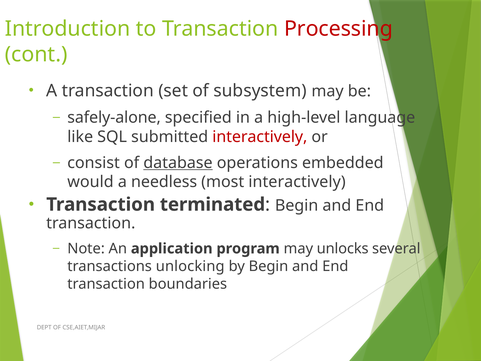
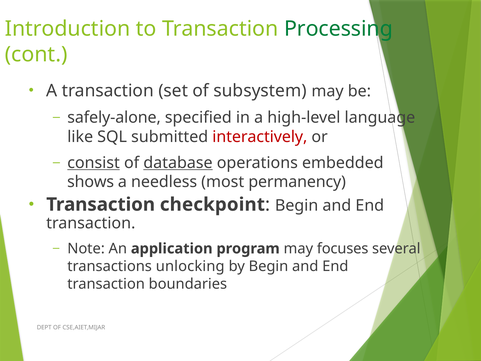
Processing colour: red -> green (338, 29)
consist underline: none -> present (94, 163)
would: would -> shows (91, 182)
most interactively: interactively -> permanency (297, 182)
terminated: terminated -> checkpoint (212, 204)
unlocks: unlocks -> focuses (343, 248)
